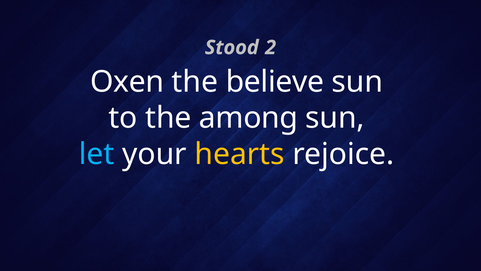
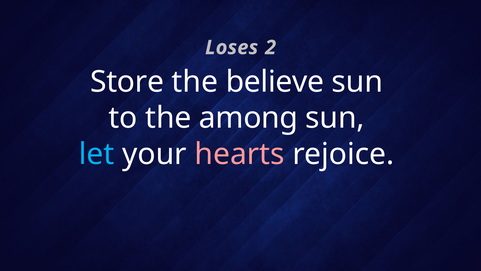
Stood: Stood -> Loses (232, 47)
Oxen: Oxen -> Store (127, 82)
hearts colour: yellow -> pink (240, 154)
